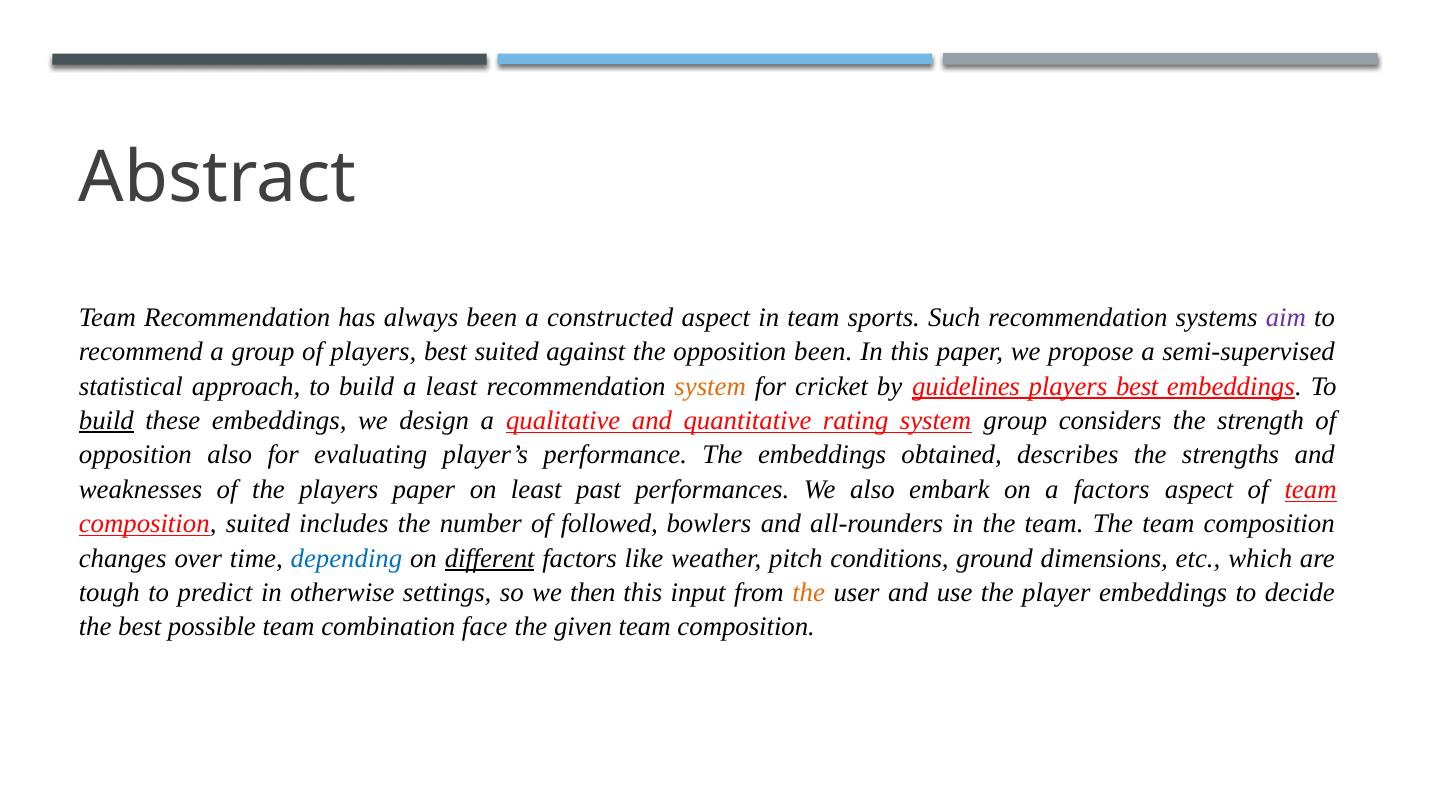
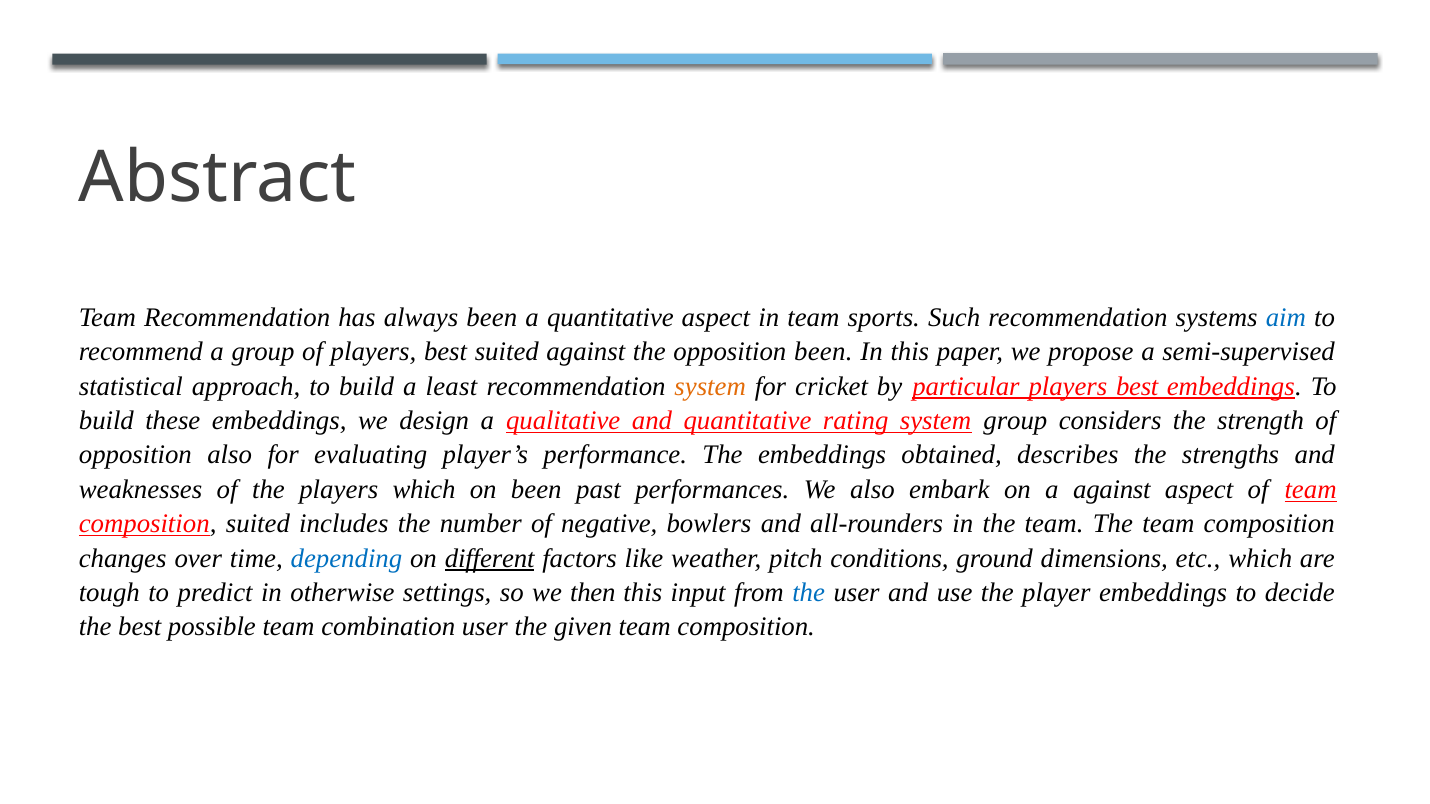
a constructed: constructed -> quantitative (610, 318)
aim colour: purple -> blue (1286, 318)
guidelines: guidelines -> particular (966, 386)
build underline: present -> none (106, 421)
players paper: paper -> which (424, 490)
on least: least -> been (536, 490)
a factors: factors -> against (1112, 490)
followed: followed -> negative (609, 524)
the colour: orange -> blue (809, 593)
combination face: face -> user (485, 627)
